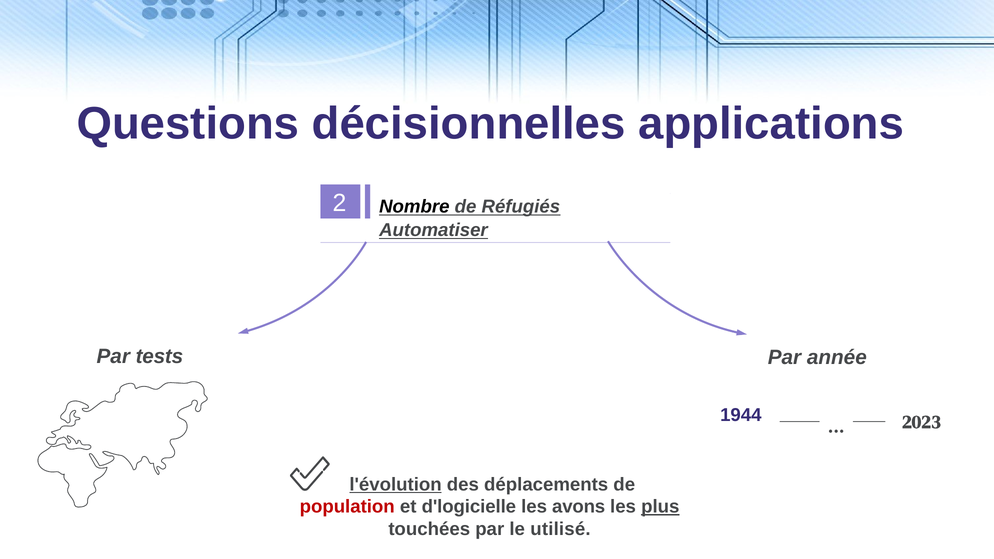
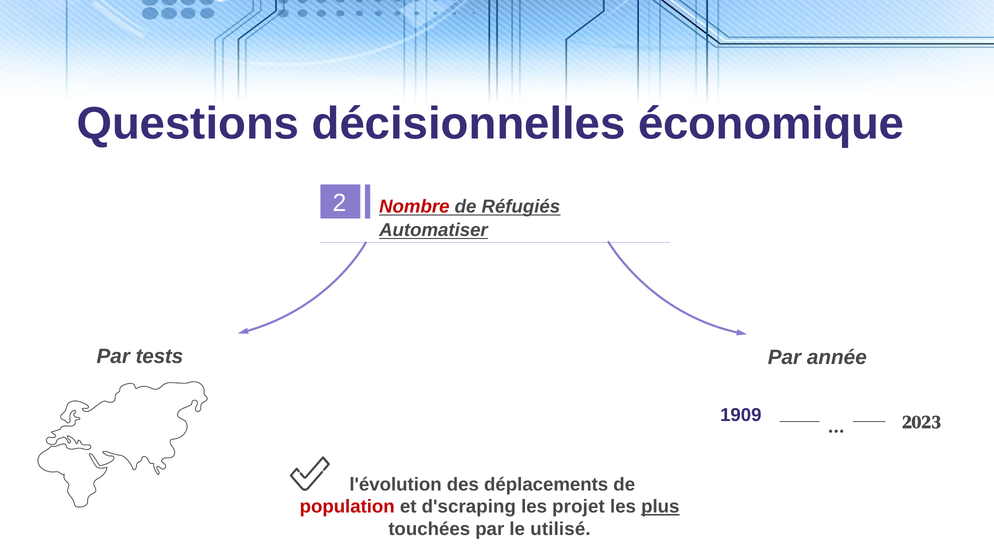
applications: applications -> économique (771, 124)
Nombre colour: black -> red (414, 207)
1944: 1944 -> 1909 (741, 415)
l'évolution underline: present -> none (396, 484)
d'logicielle: d'logicielle -> d'scraping (469, 507)
avons: avons -> projet (578, 507)
